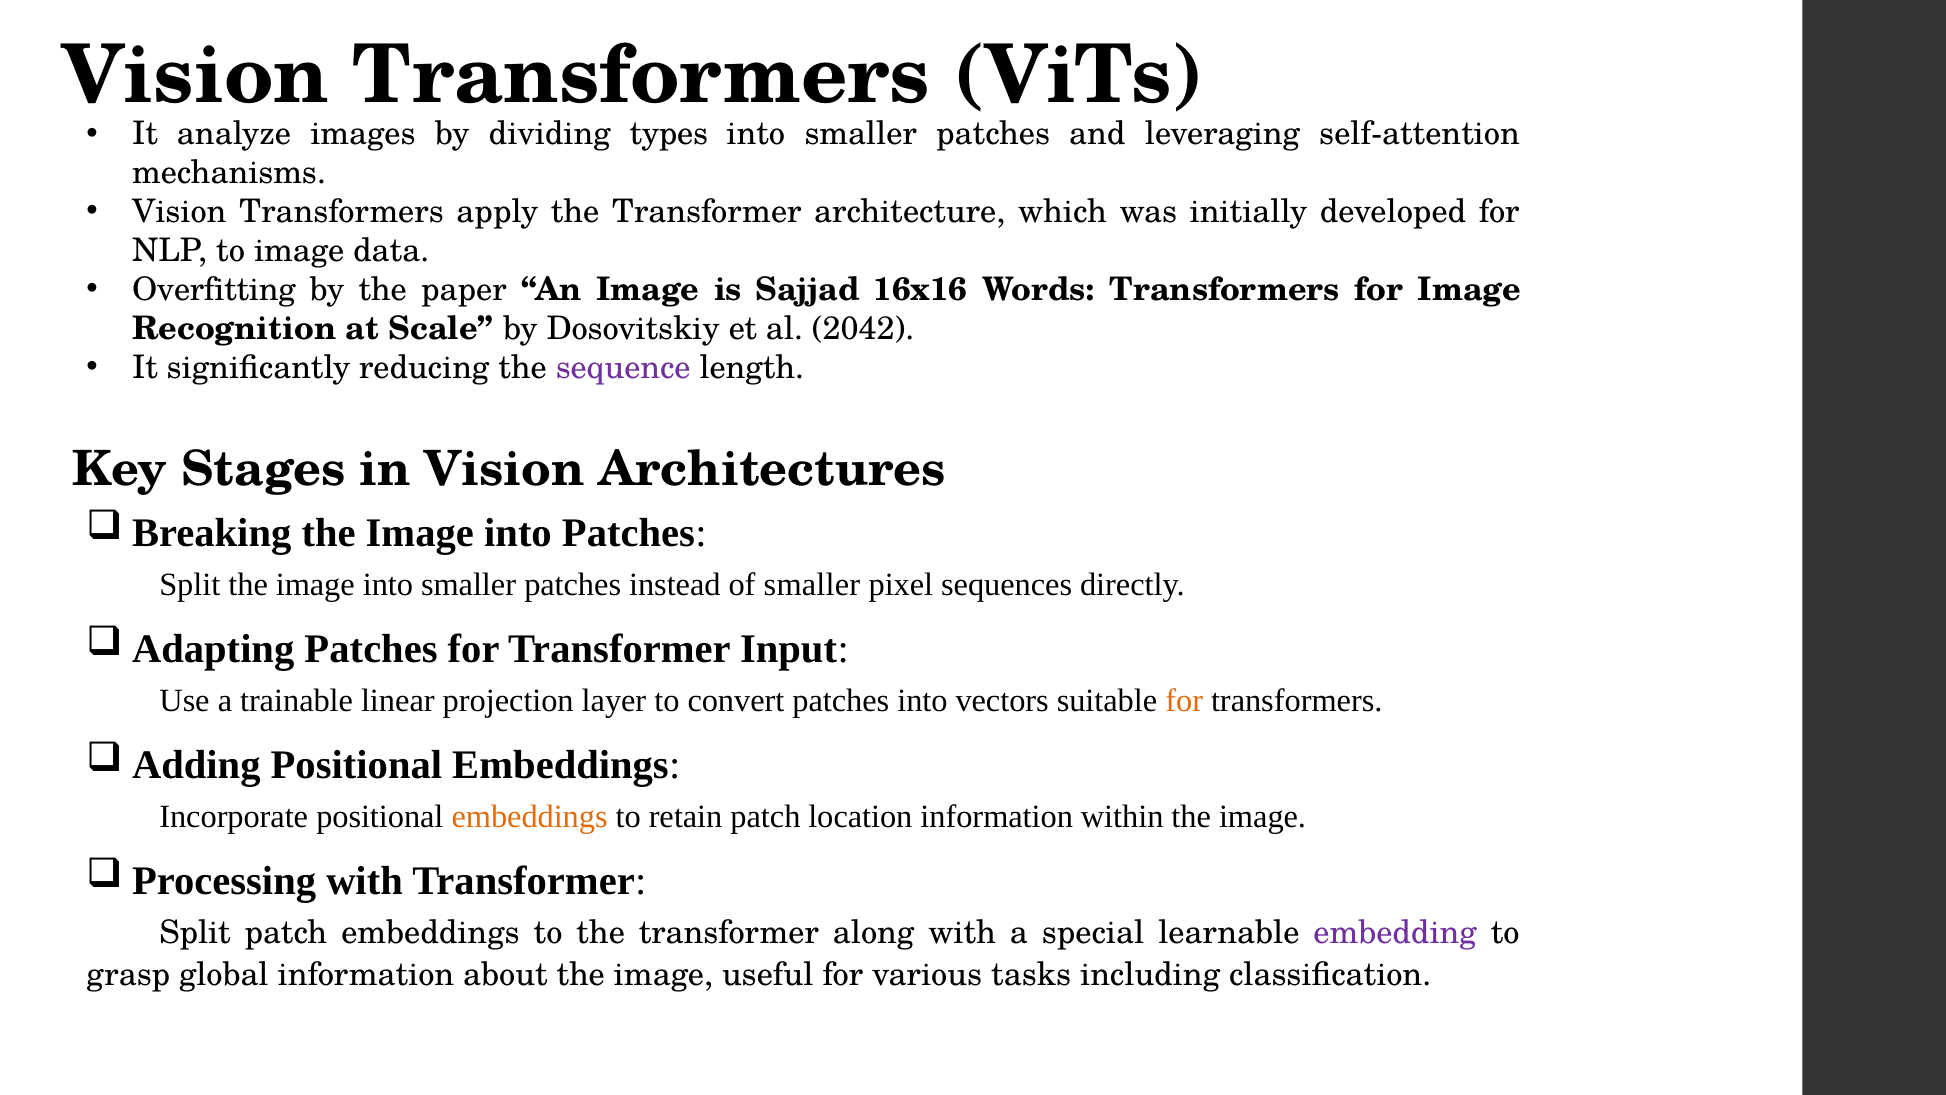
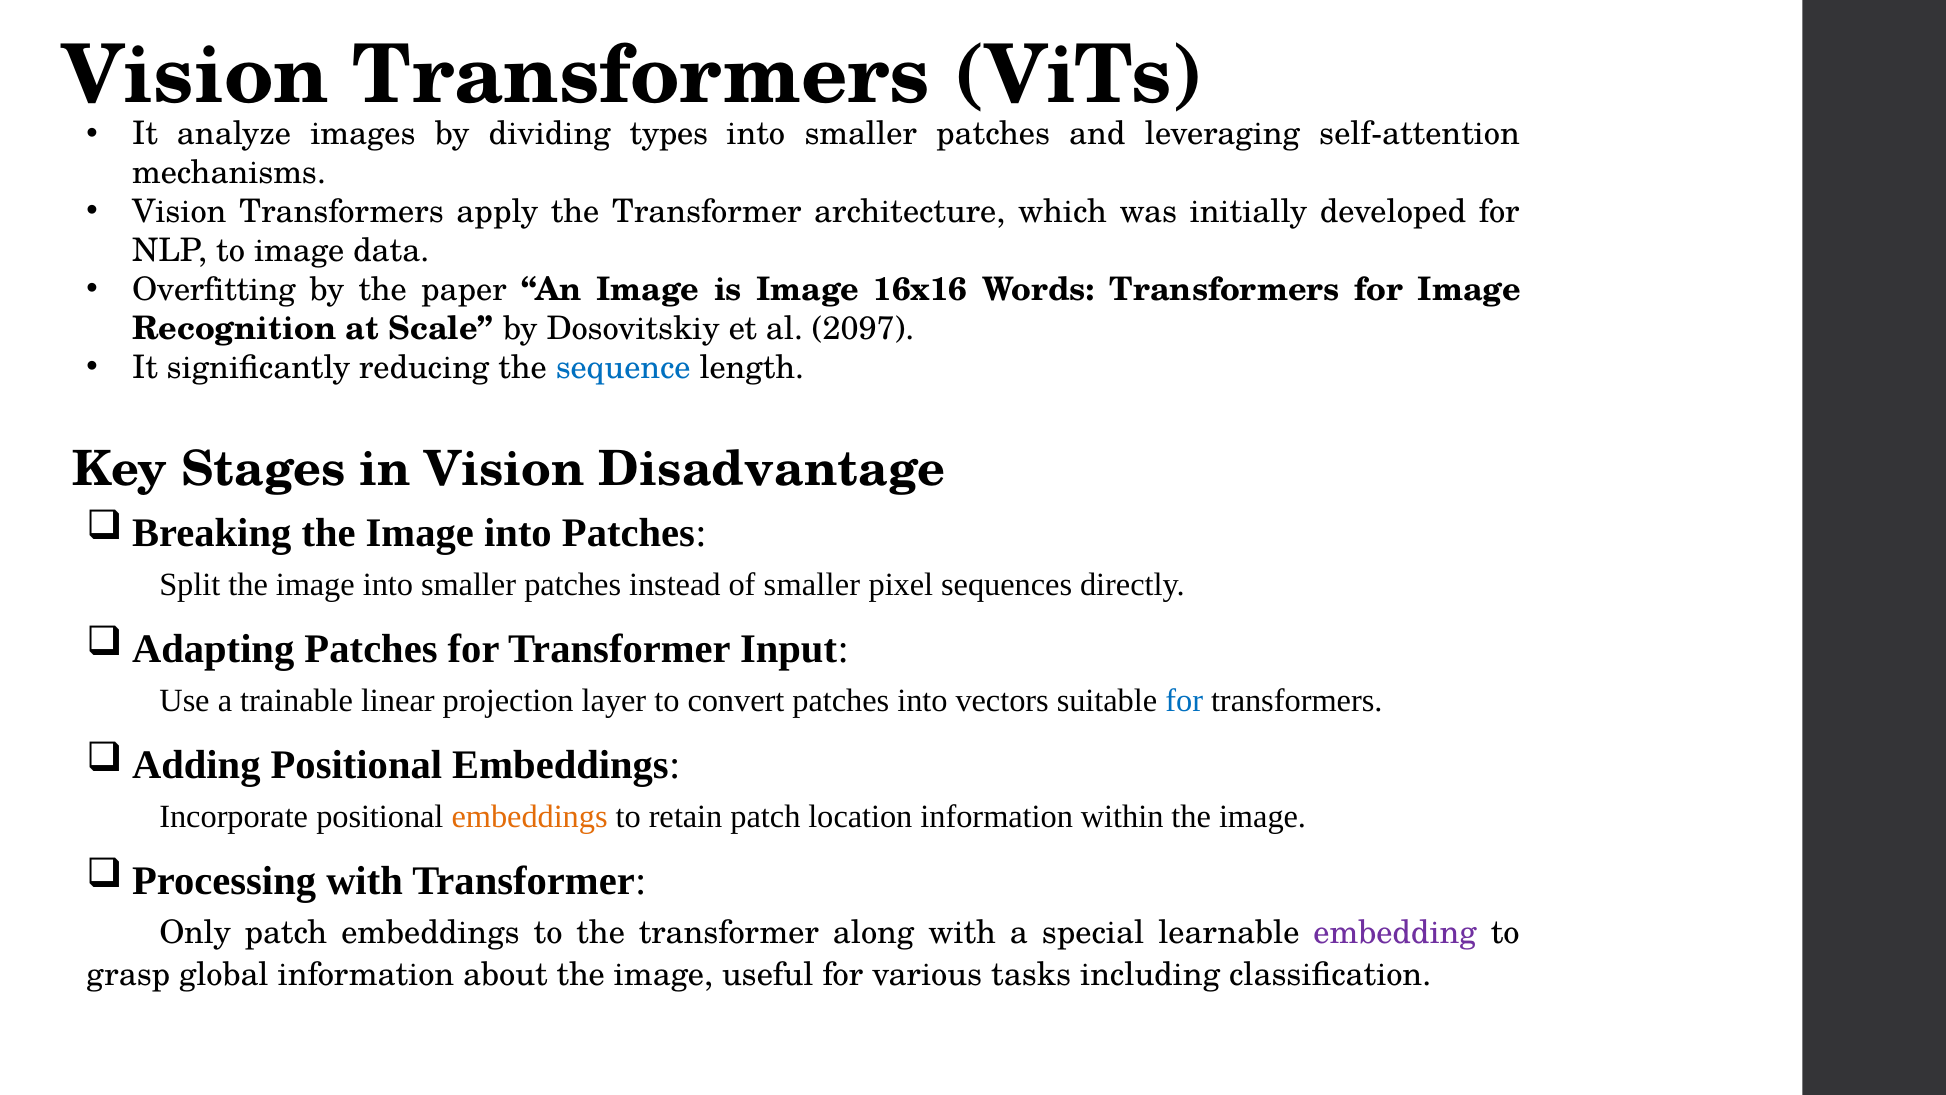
is Sajjad: Sajjad -> Image (808, 290)
2042: 2042 -> 2097 (863, 329)
sequence colour: purple -> blue (623, 368)
Architectures: Architectures -> Disadvantage (772, 469)
for colour: orange -> blue (1184, 701)
Split: Split -> Only (195, 933)
